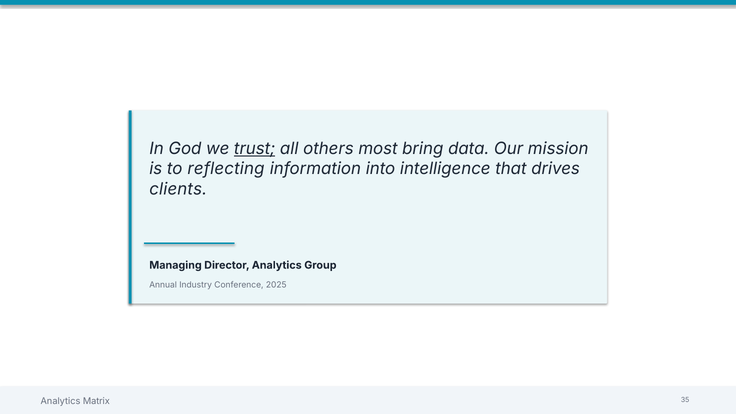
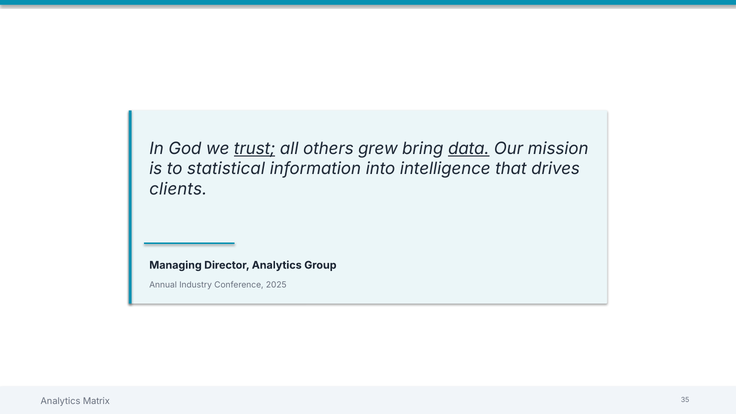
most: most -> grew (378, 149)
data underline: none -> present (469, 149)
reflecting: reflecting -> statistical (226, 169)
